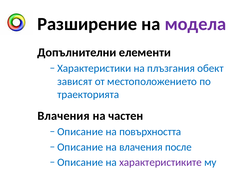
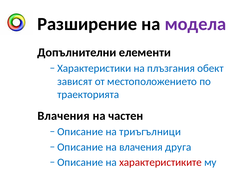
повърхността: повърхността -> триъгълници (150, 132)
после: после -> друга (178, 147)
характеристиките colour: purple -> red (160, 163)
